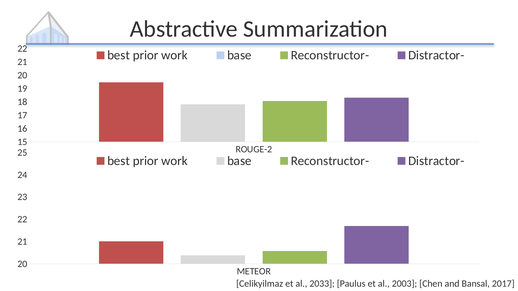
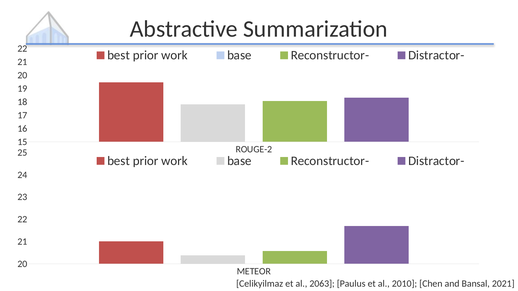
2033: 2033 -> 2063 (322, 284)
2003: 2003 -> 2010 (404, 284)
2017: 2017 -> 2021 (503, 284)
